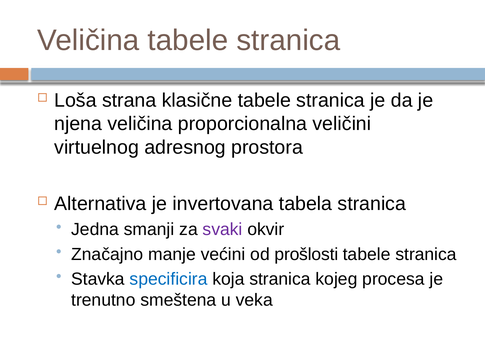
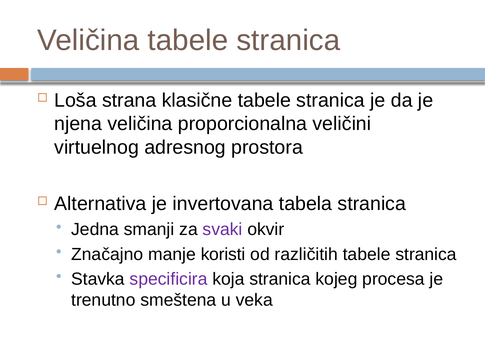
većini: većini -> koristi (223, 254)
prošlosti: prošlosti -> različitih (306, 254)
specificira colour: blue -> purple (169, 279)
